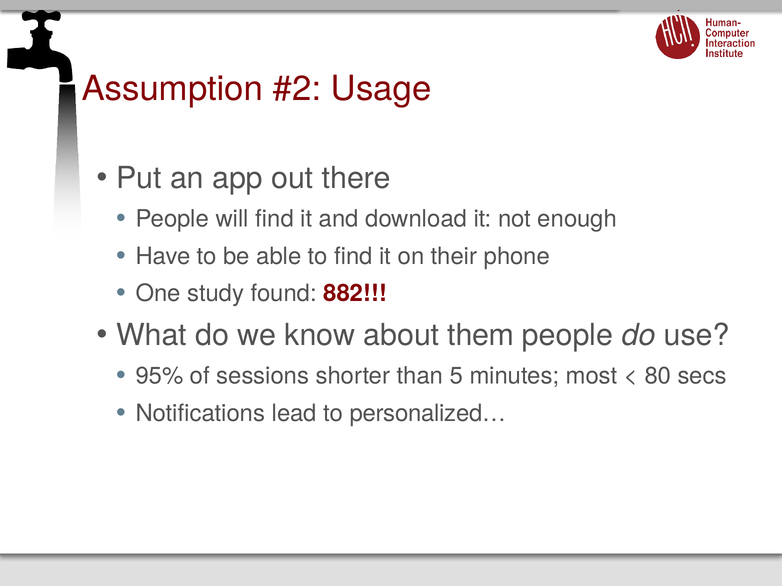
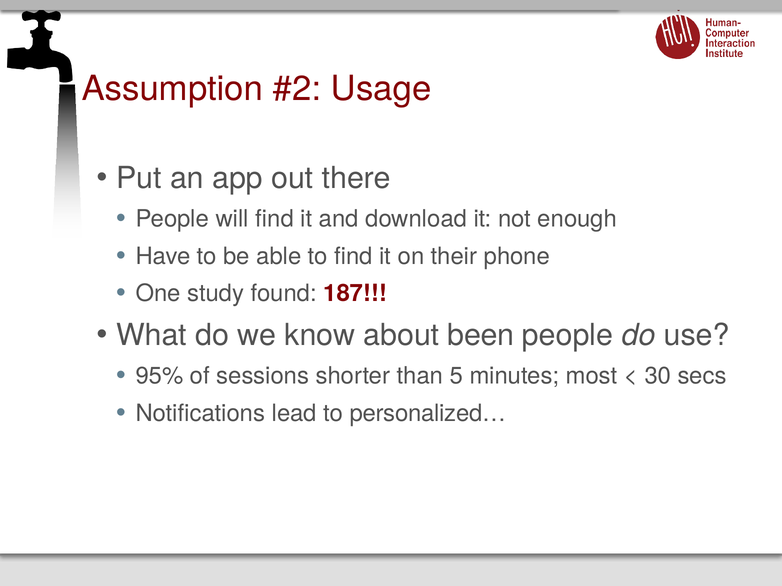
882: 882 -> 187 (355, 294)
them: them -> been (481, 336)
80: 80 -> 30 (658, 376)
